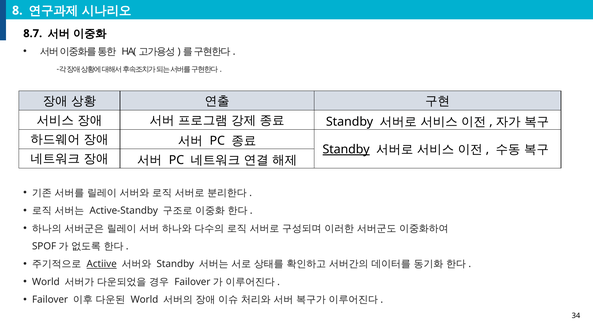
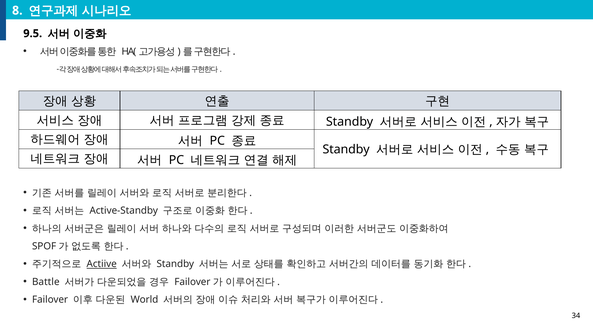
8.7: 8.7 -> 9.5 (33, 33)
Standby underline: present -> none (346, 149)
World: World -> Battle (46, 281)
